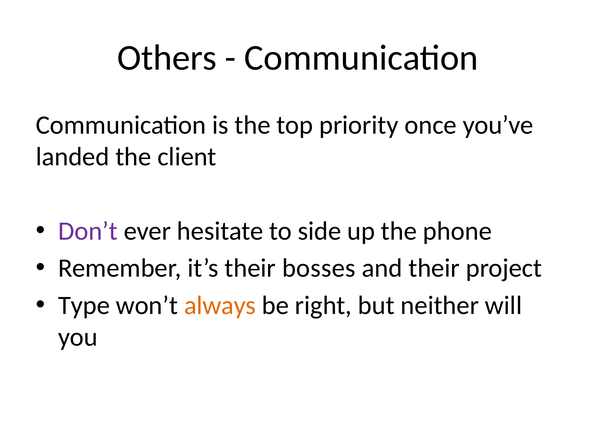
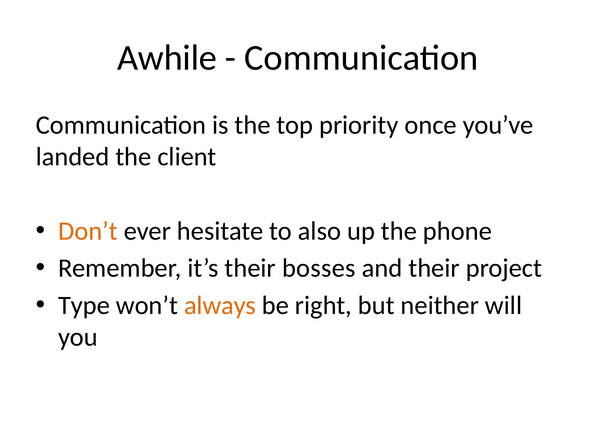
Others: Others -> Awhile (167, 58)
Don’t colour: purple -> orange (88, 231)
side: side -> also (319, 231)
